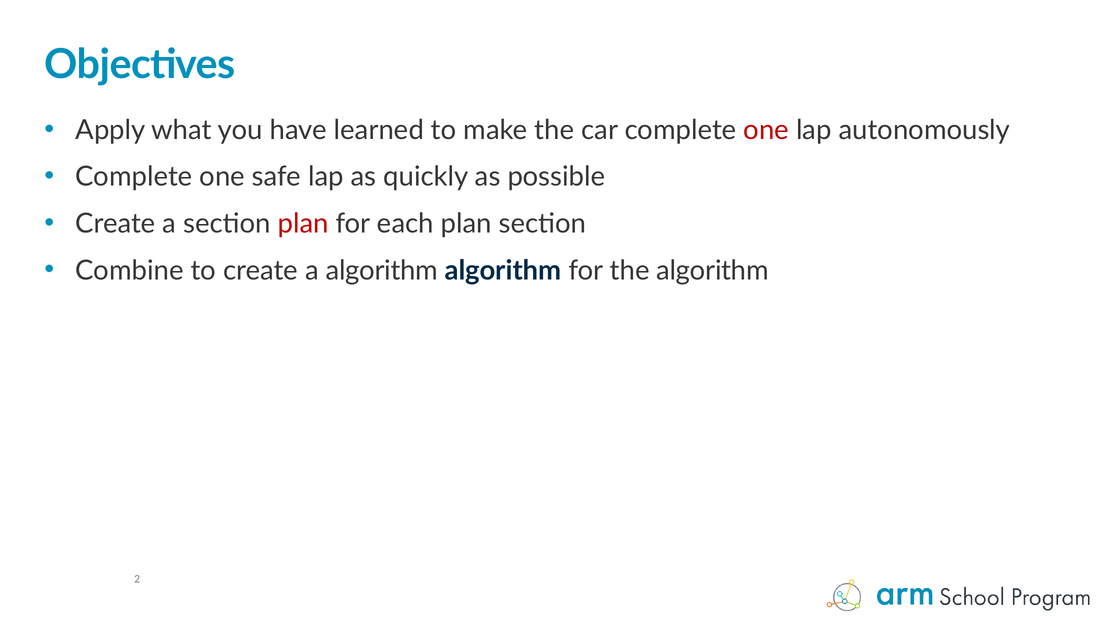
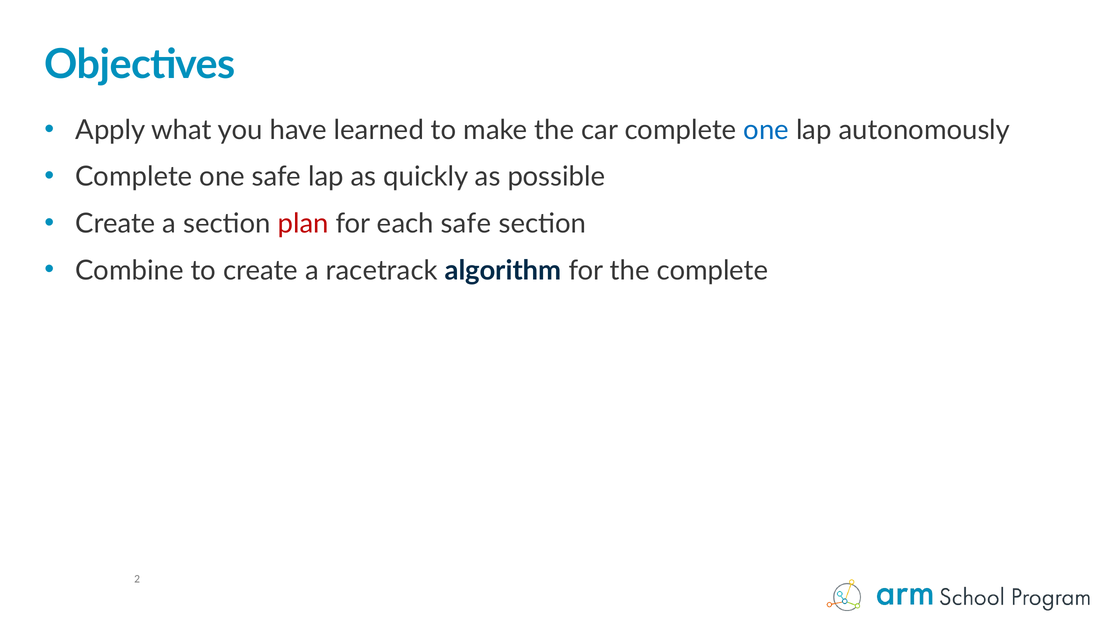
one colour: red -> blue (766, 130)
each plan: plan -> safe (466, 224)
a algorithm: algorithm -> racetrack (382, 271)
the algorithm: algorithm -> complete (712, 271)
